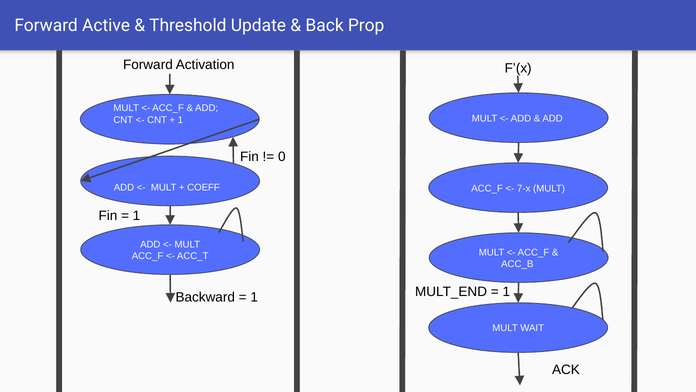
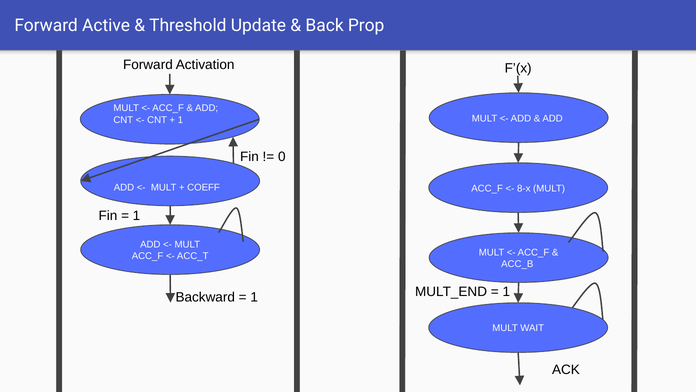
7-x: 7-x -> 8-x (524, 188)
